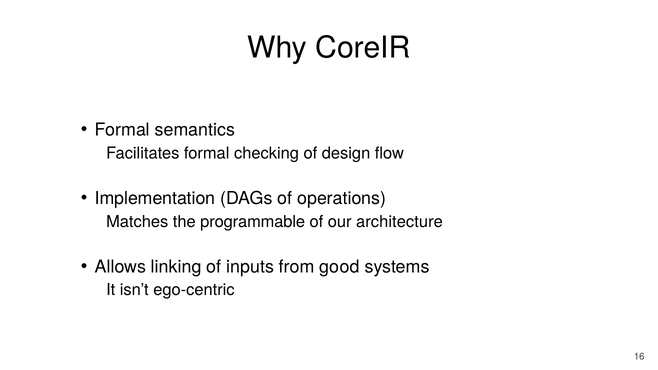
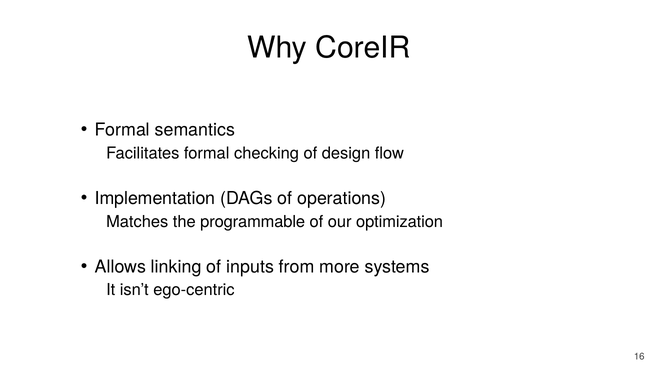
architecture: architecture -> optimization (400, 222)
good: good -> more (340, 267)
